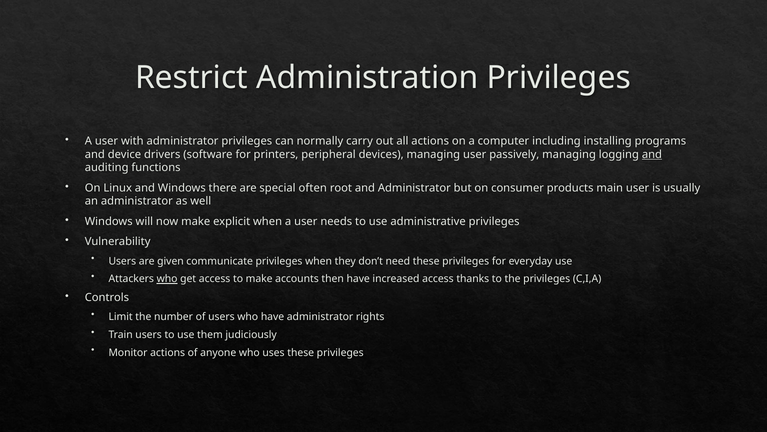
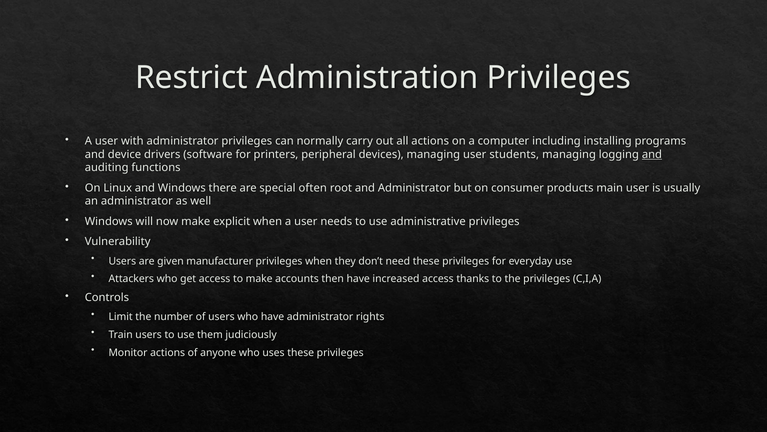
passively: passively -> students (514, 154)
communicate: communicate -> manufacturer (220, 261)
who underline: present -> none (167, 279)
